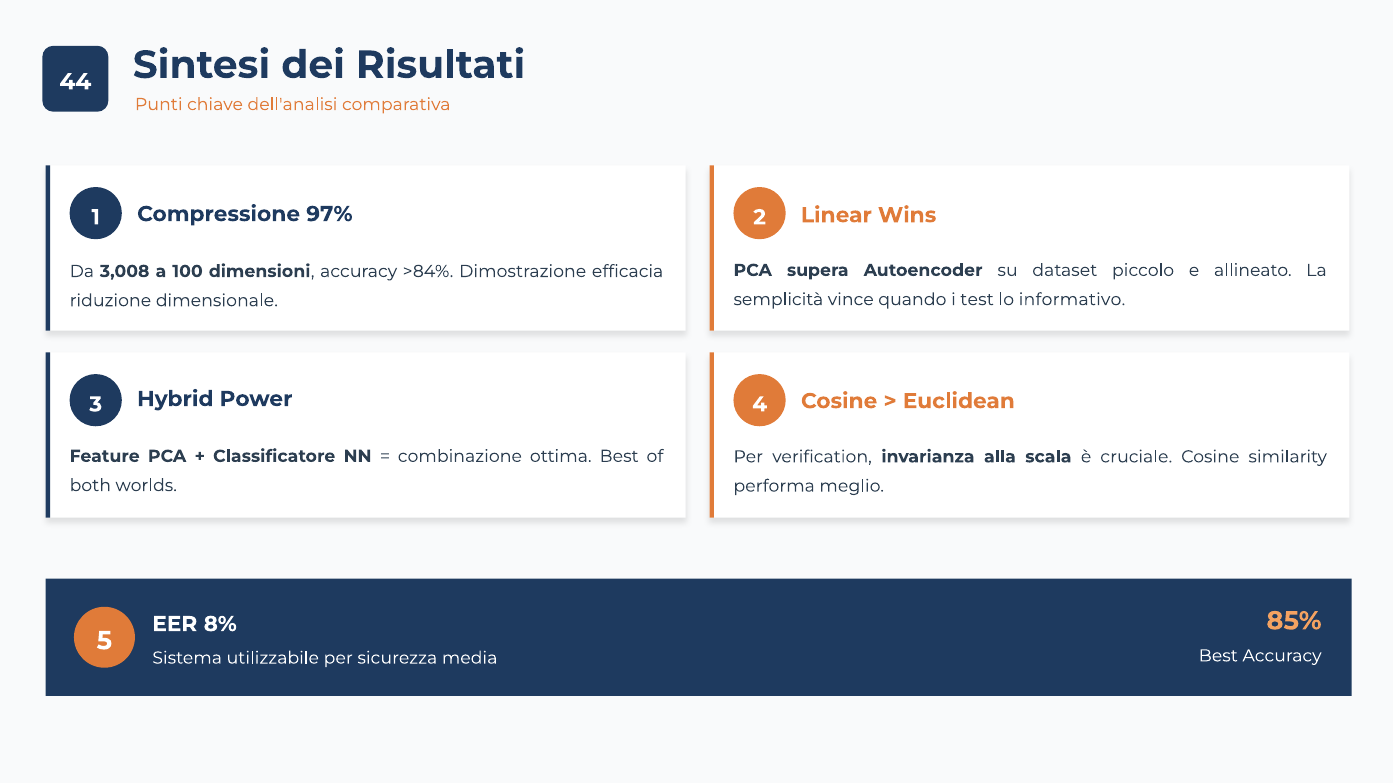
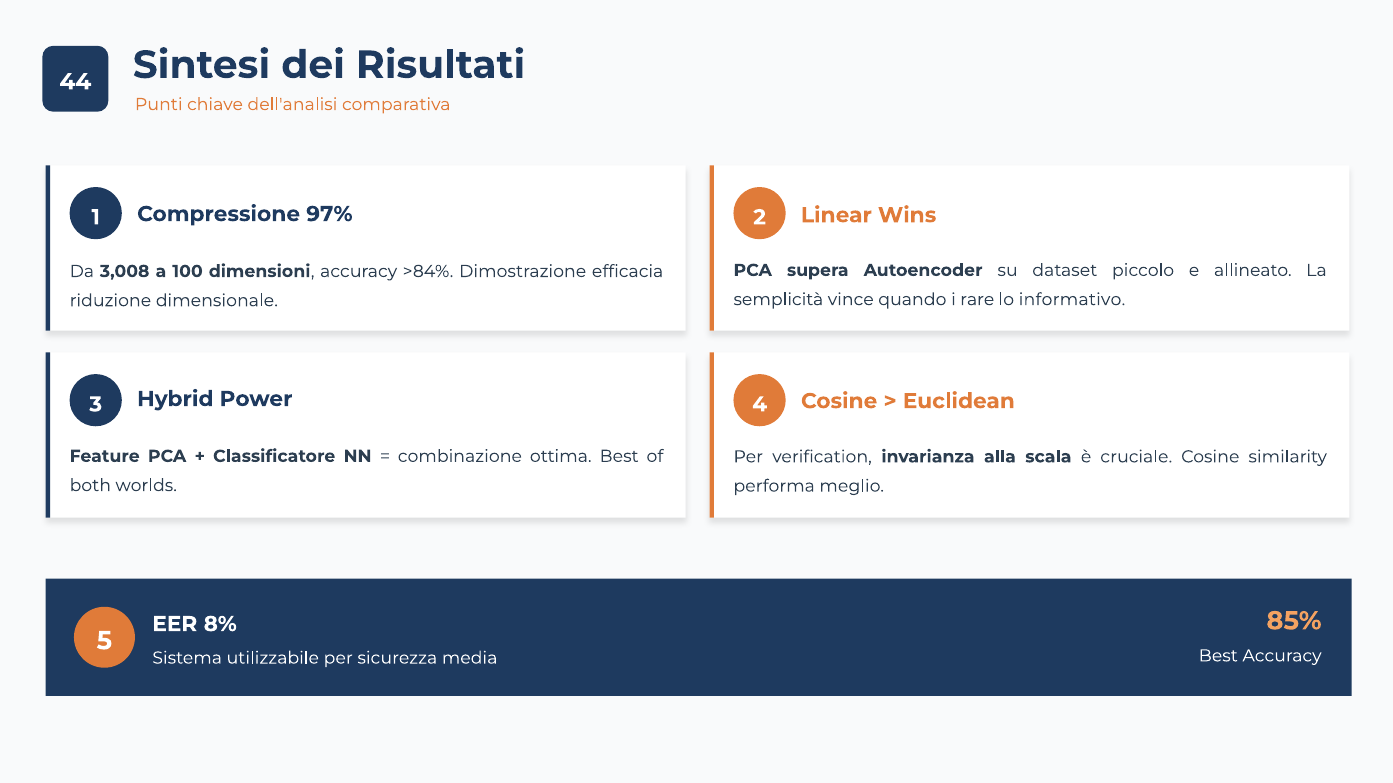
test: test -> rare (977, 300)
